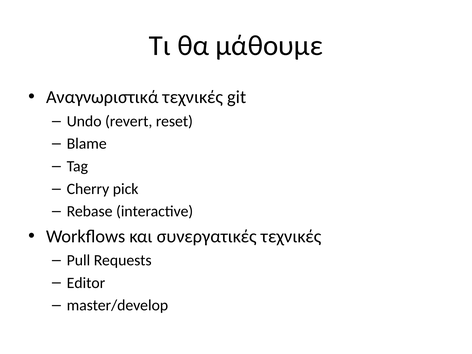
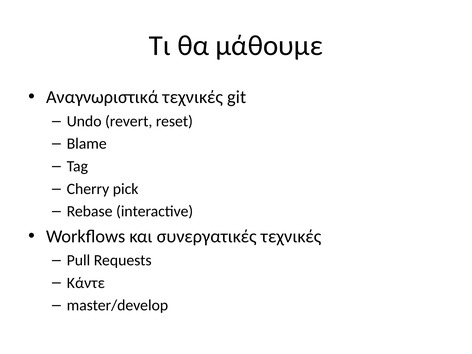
Editor: Editor -> Κάντε (86, 283)
